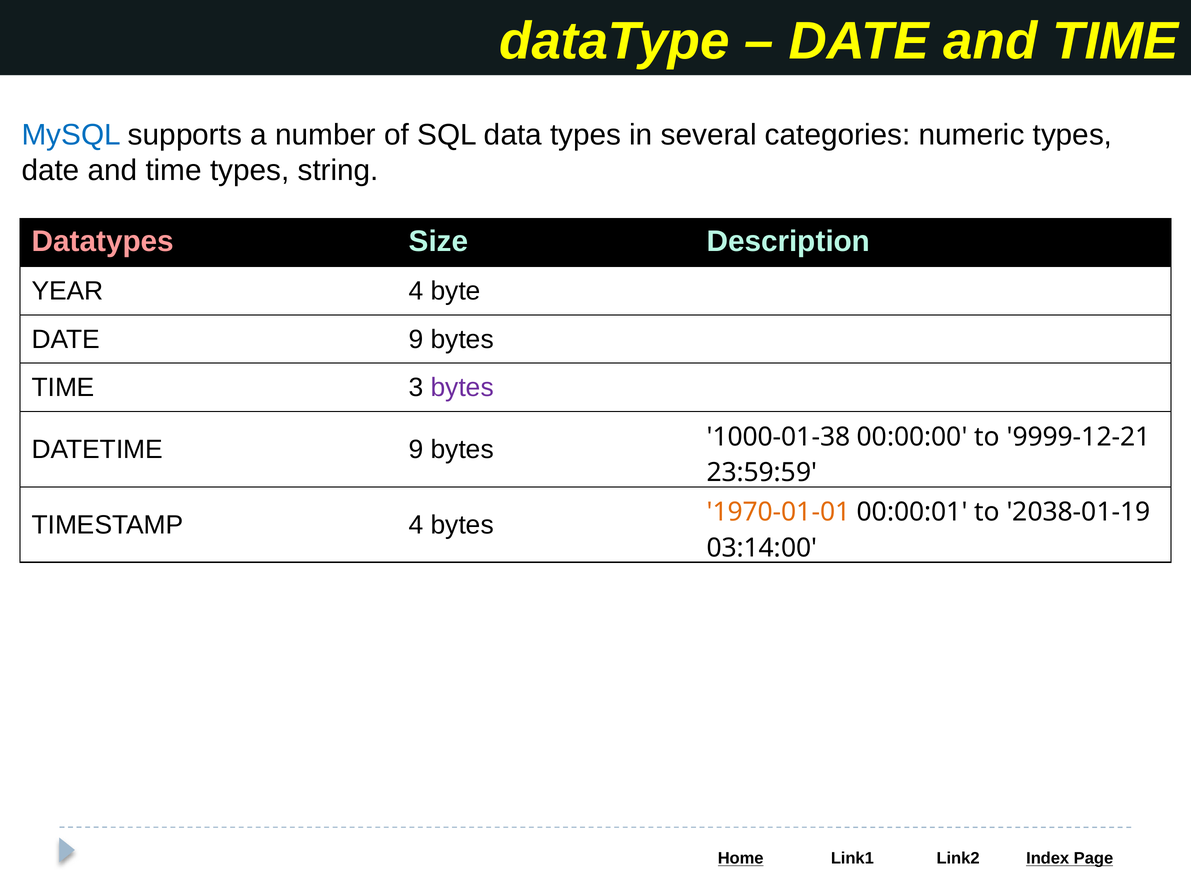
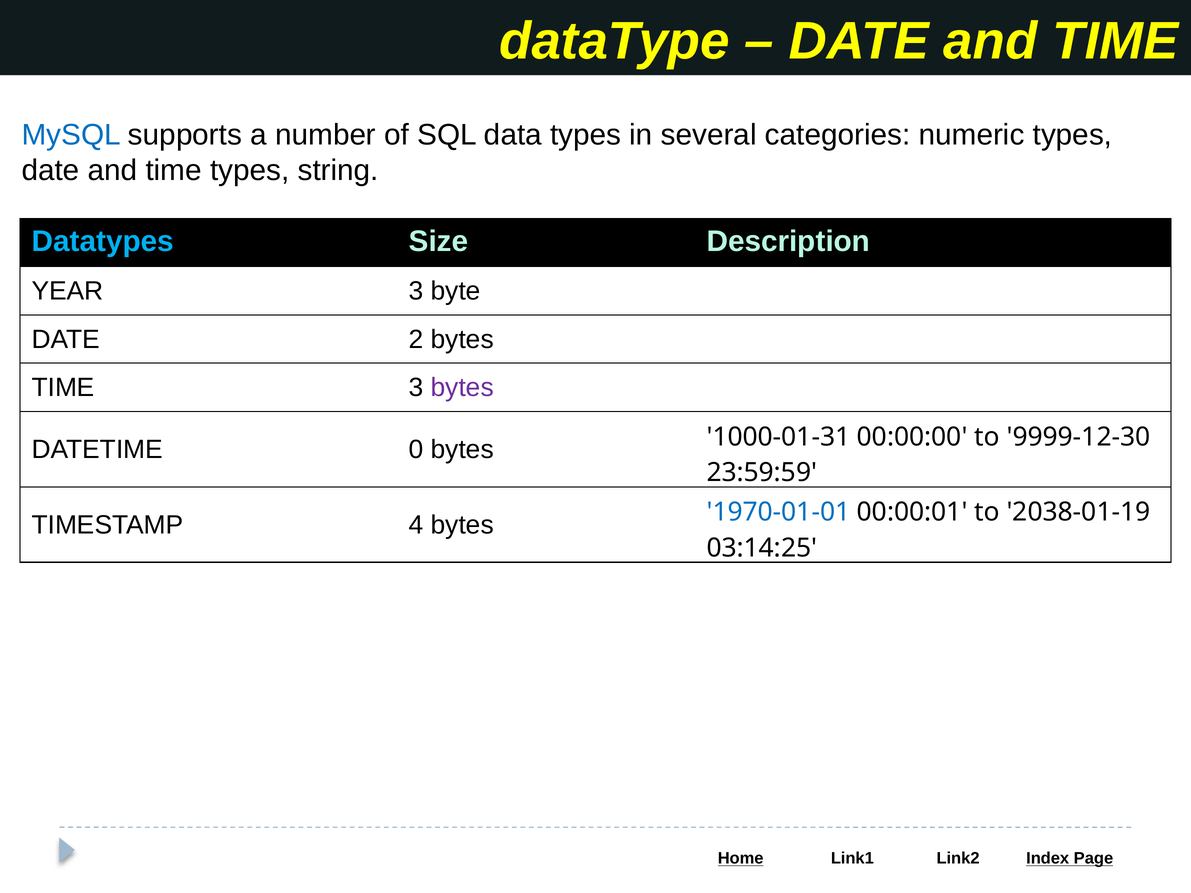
Datatypes colour: pink -> light blue (103, 242)
YEAR 4: 4 -> 3 (416, 291)
DATE 9: 9 -> 2 (416, 339)
DATETIME 9: 9 -> 0 (416, 450)
1000-01-38: 1000-01-38 -> 1000-01-31 (778, 437)
9999-12-21: 9999-12-21 -> 9999-12-30 (1079, 437)
1970-01-01 colour: orange -> blue (778, 512)
03:14:00: 03:14:00 -> 03:14:25 (762, 548)
